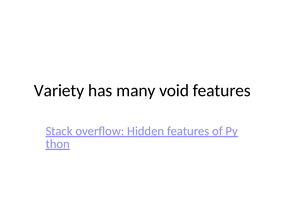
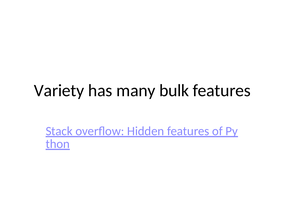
void: void -> bulk (174, 91)
